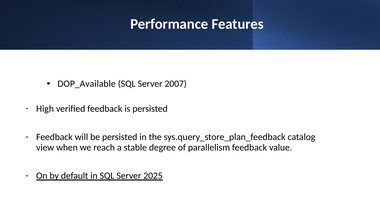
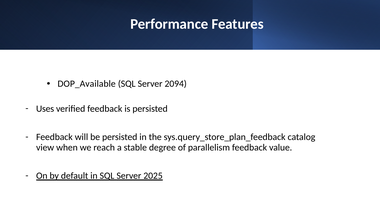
2007: 2007 -> 2094 (176, 84)
High: High -> Uses (45, 109)
